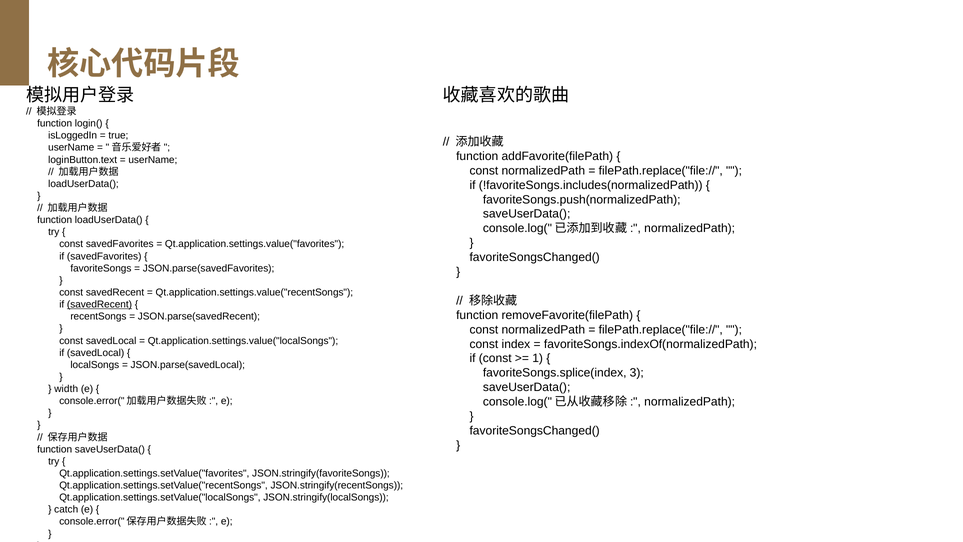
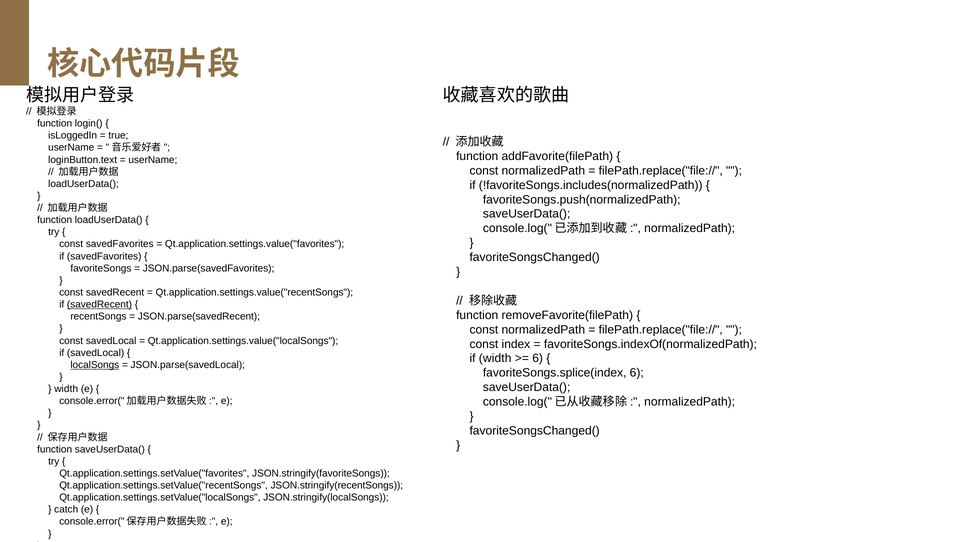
if const: const -> width (495, 358)
1: 1 -> 6 (538, 358)
localSongs underline: none -> present (95, 365)
favoriteSongs.splice(index 3: 3 -> 6 (637, 373)
